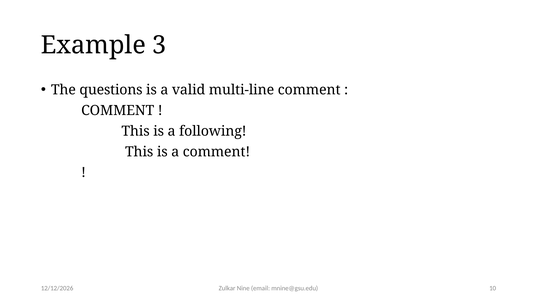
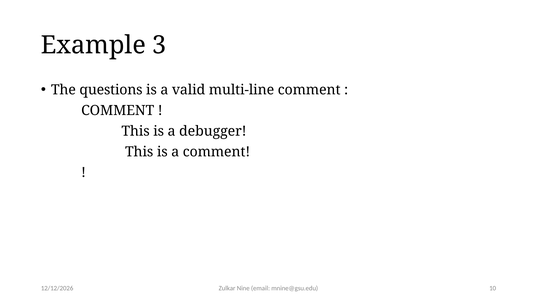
following: following -> debugger (213, 131)
